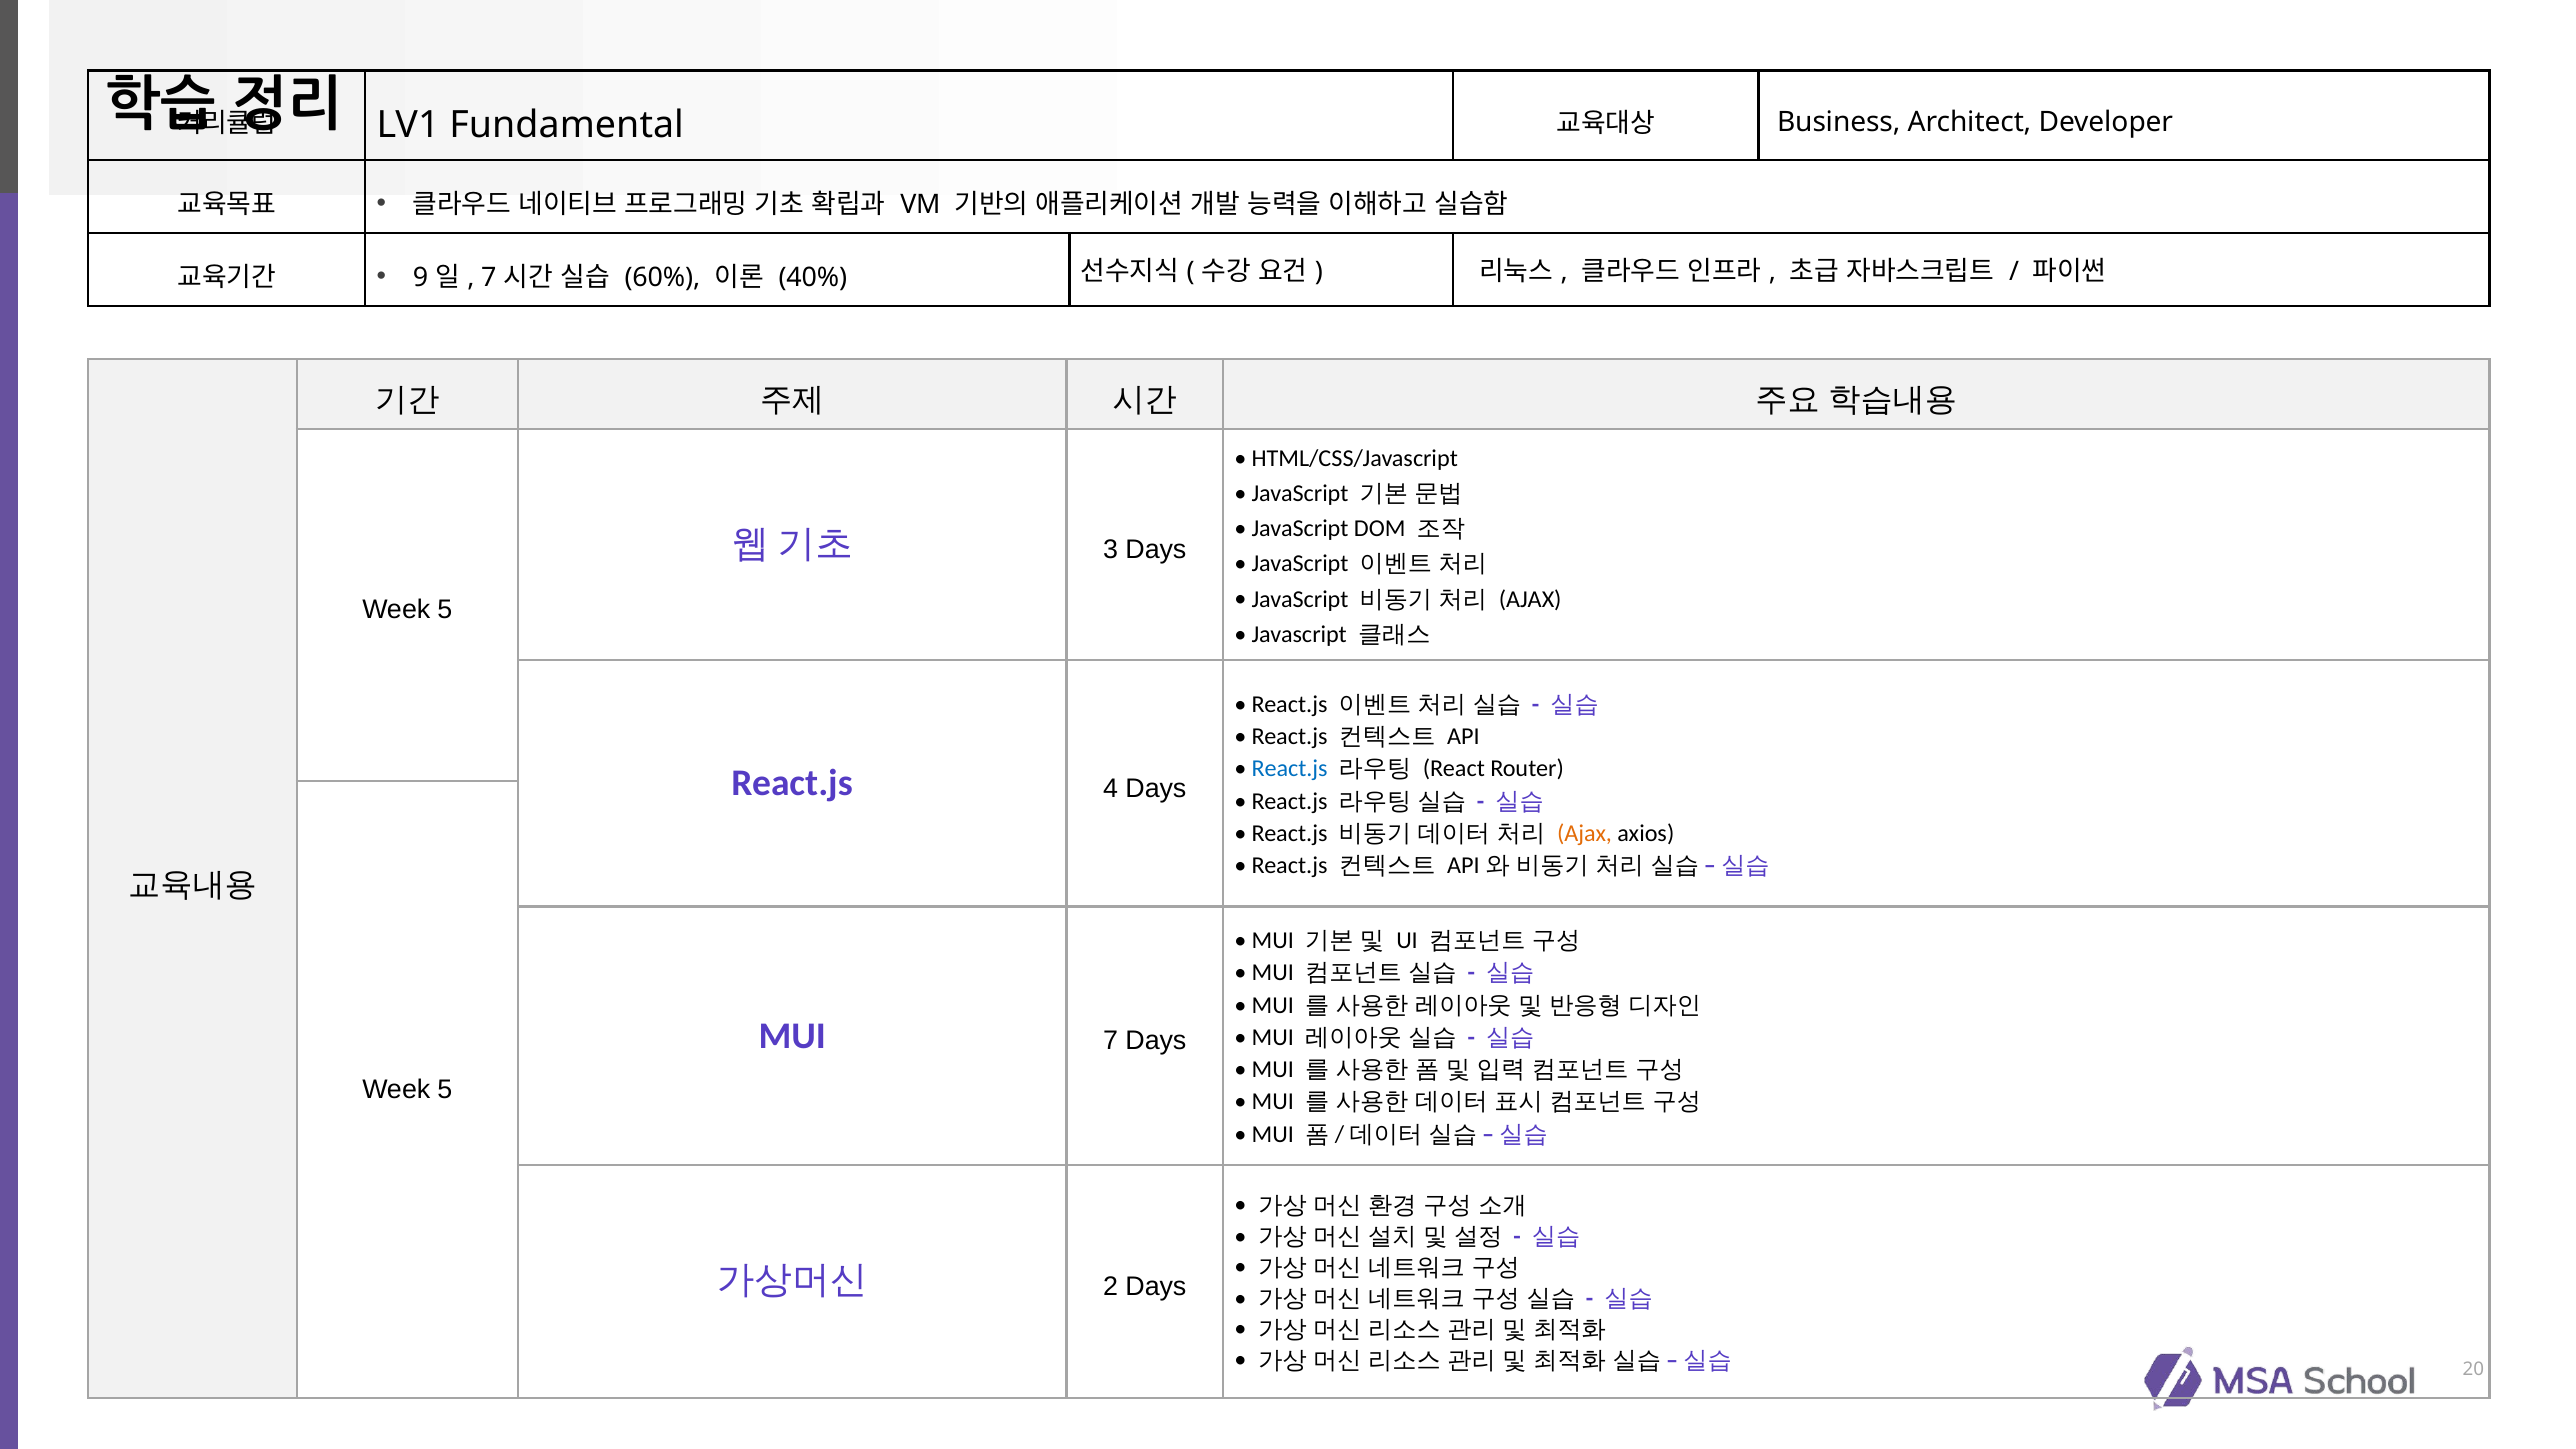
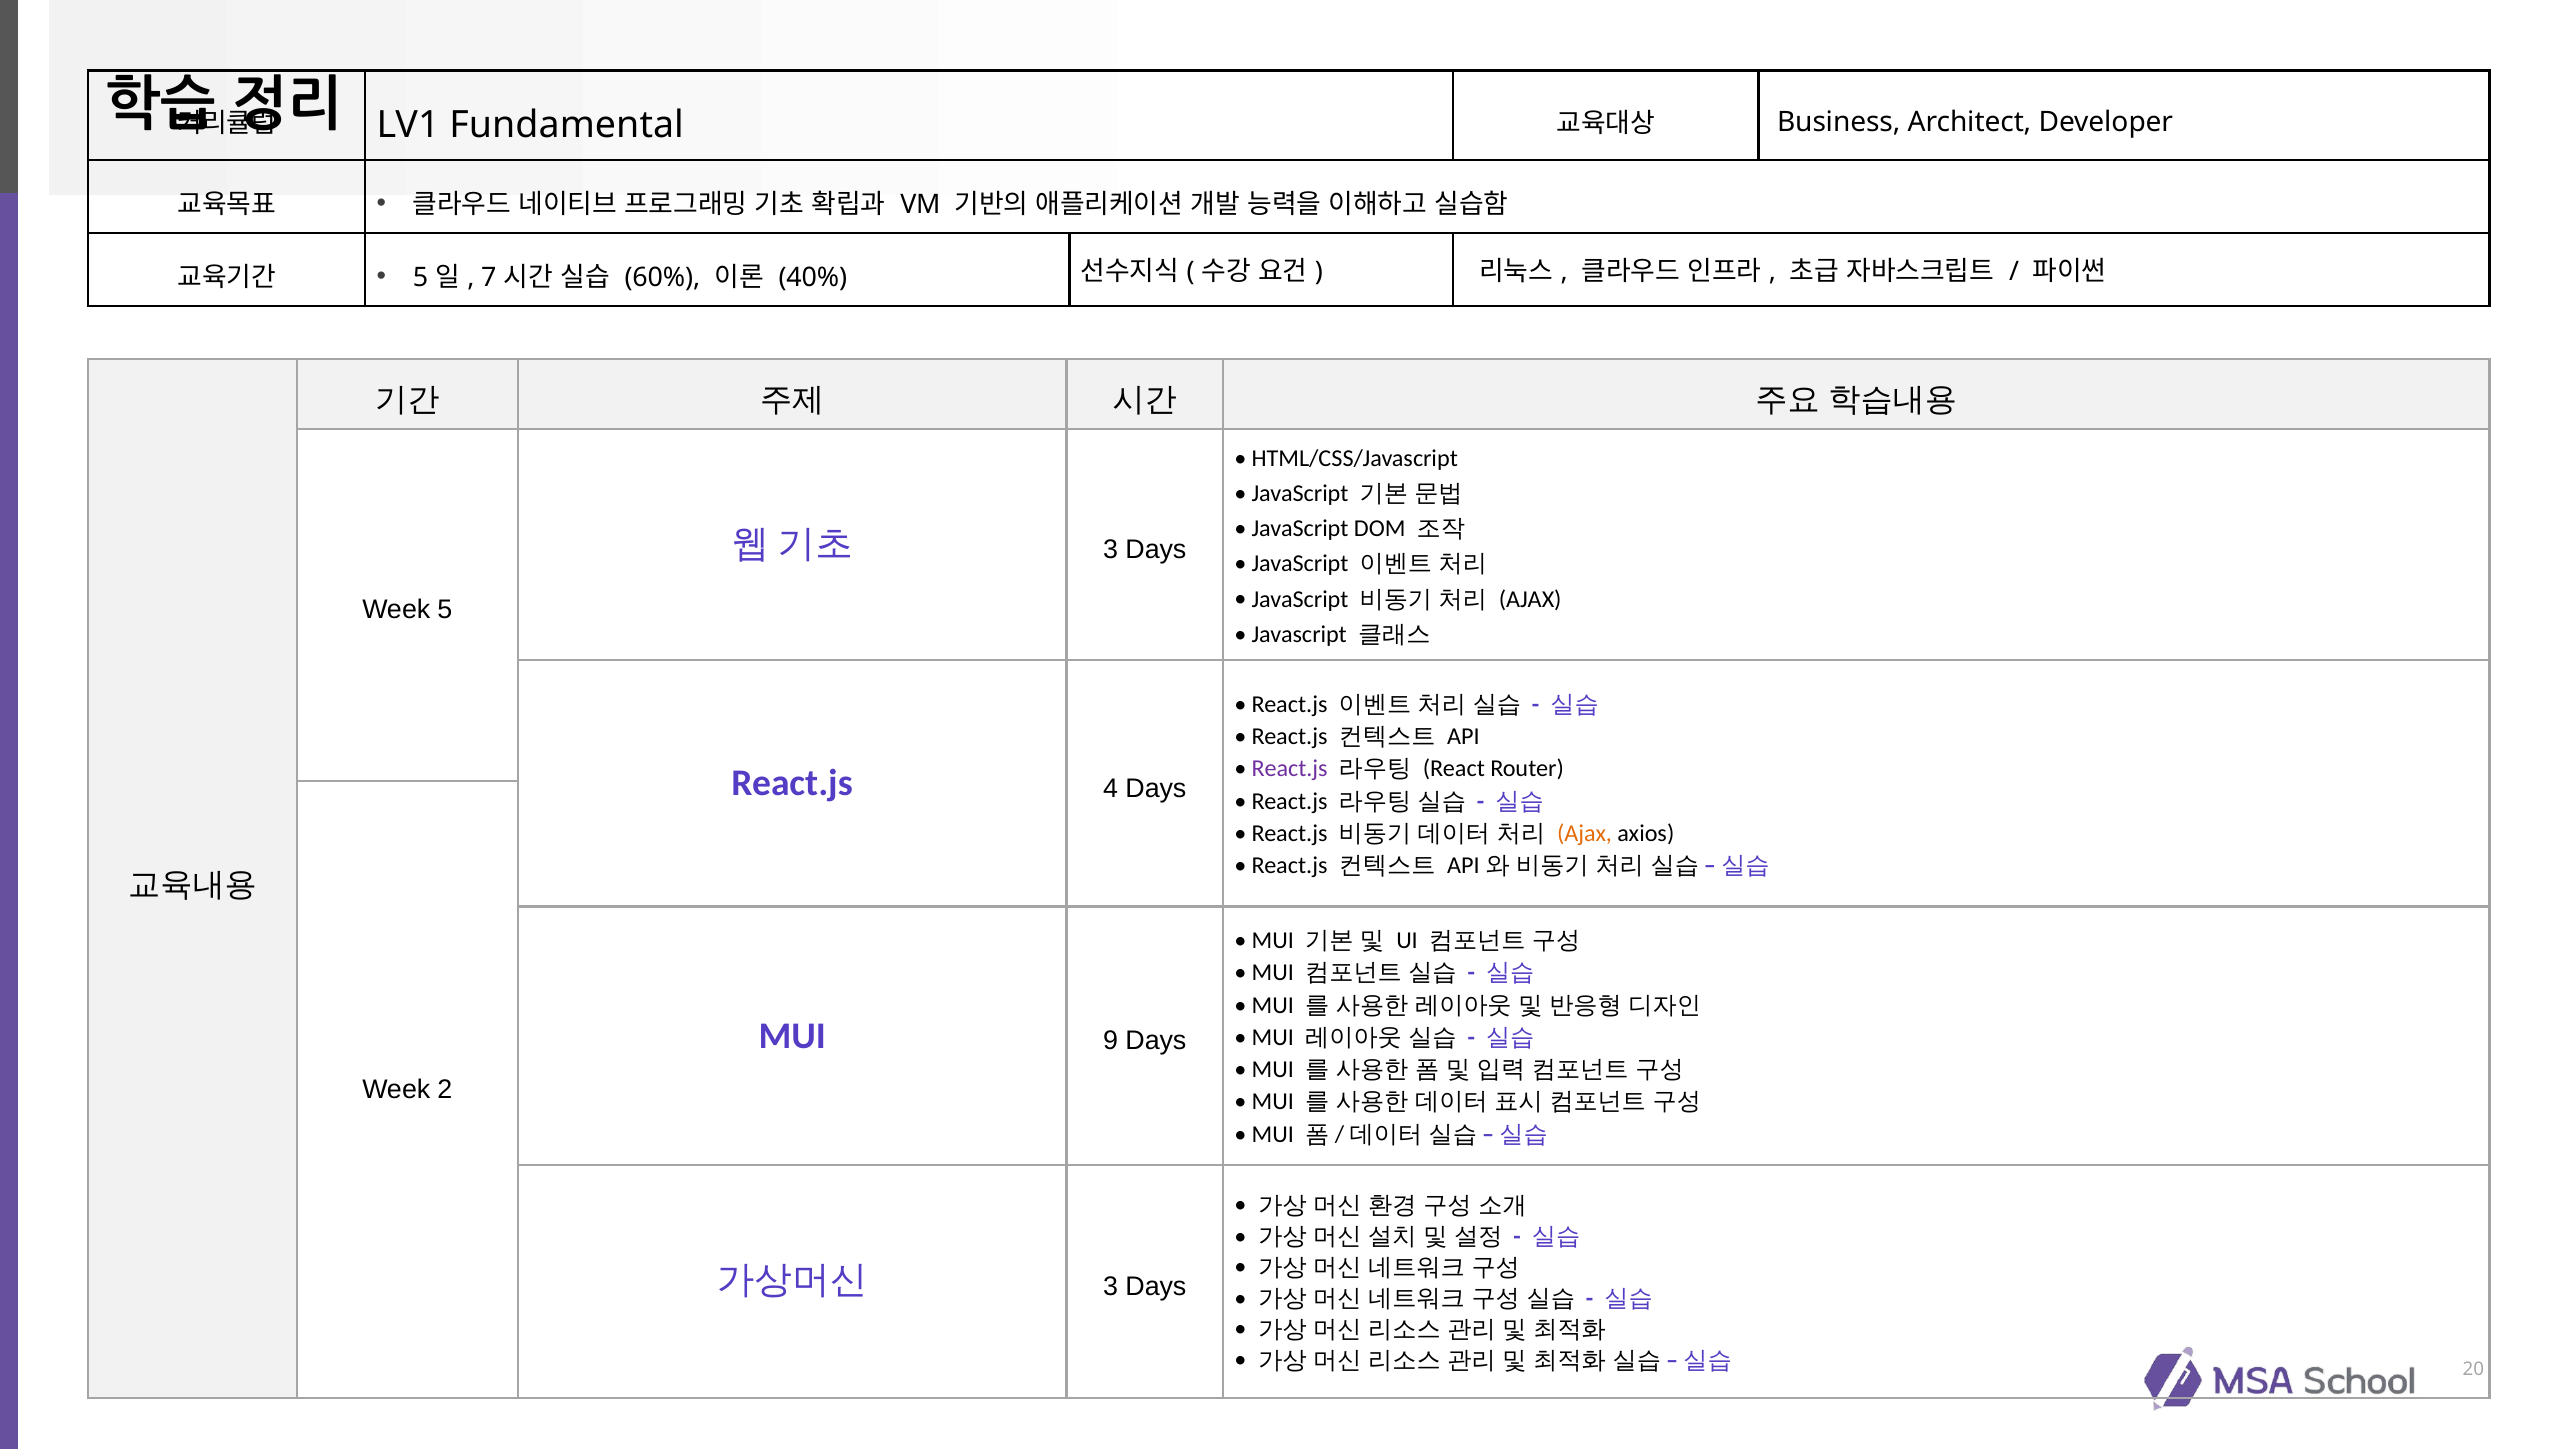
9: 9 -> 5 (420, 278)
React.js colour: blue -> purple (1290, 769)
MUI 7: 7 -> 9 (1111, 1040)
5: 5 -> 2 (445, 1090)
2: 2 -> 3 (1111, 1286)
